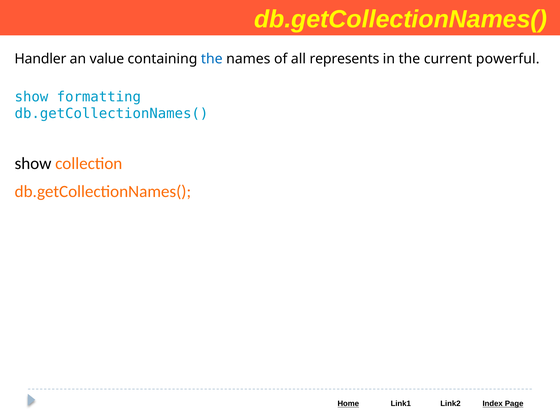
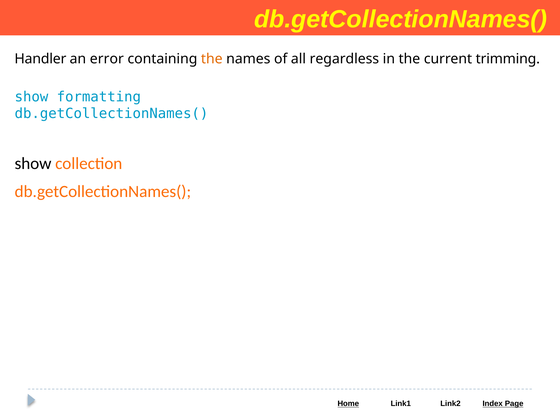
value: value -> error (107, 59)
the colour: blue -> orange (212, 59)
represents: represents -> regardless (344, 59)
powerful: powerful -> trimming (508, 59)
